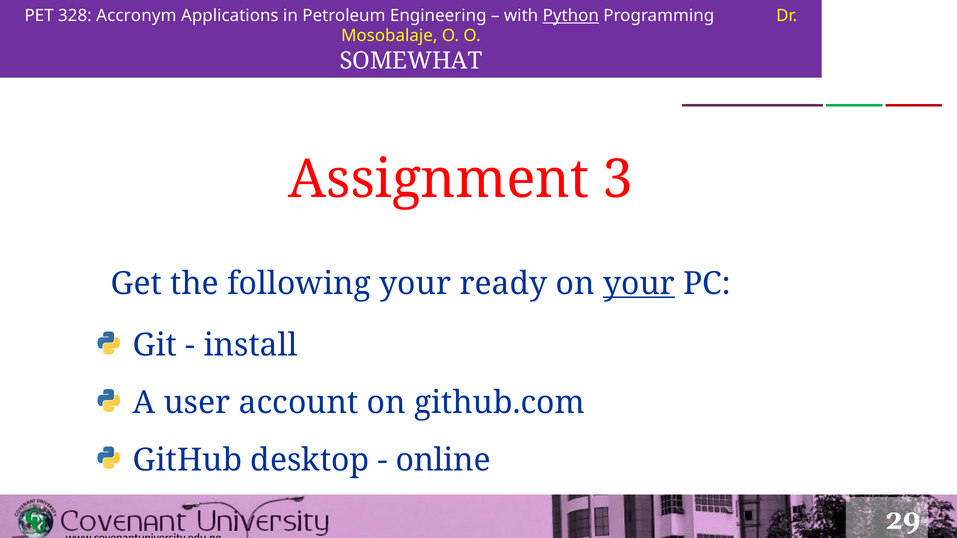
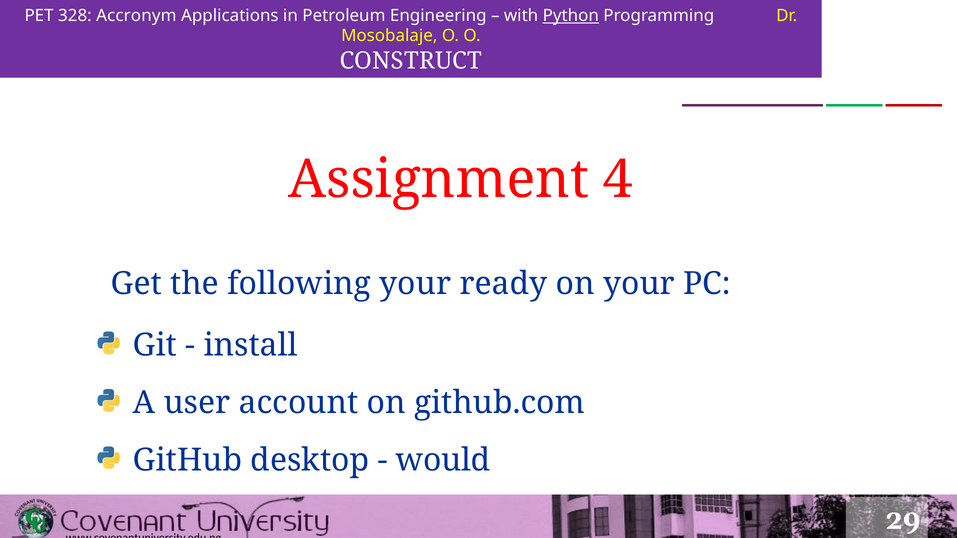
SOMEWHAT: SOMEWHAT -> CONSTRUCT (411, 61)
3: 3 -> 4 (618, 179)
your underline: present -> none (639, 284)
online: online -> would (443, 460)
